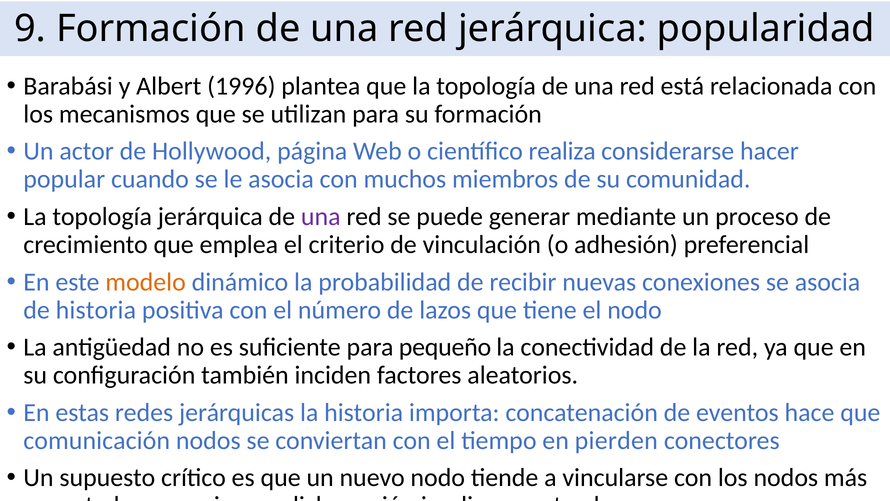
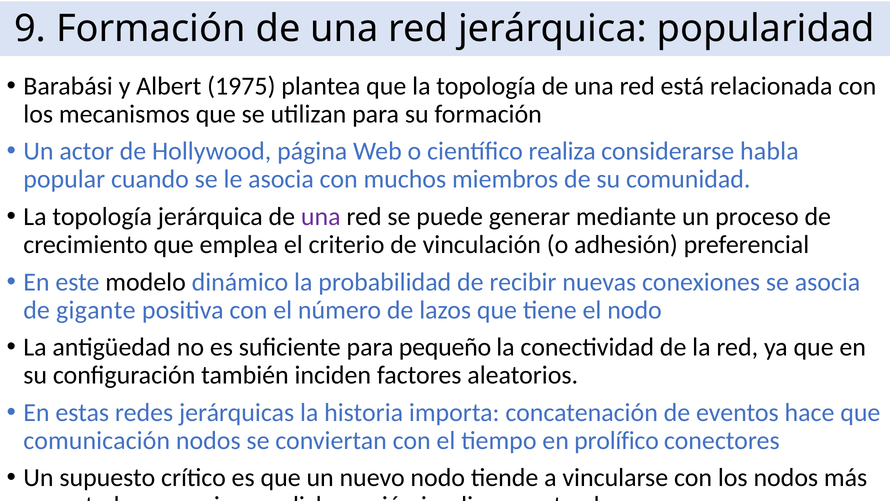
1996: 1996 -> 1975 (241, 86)
hacer: hacer -> habla (769, 151)
modelo colour: orange -> black (146, 282)
de historia: historia -> gigante (96, 310)
pierden: pierden -> prolífico (617, 440)
